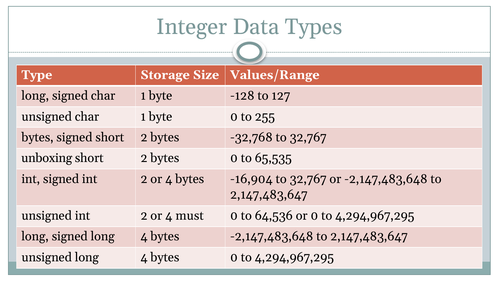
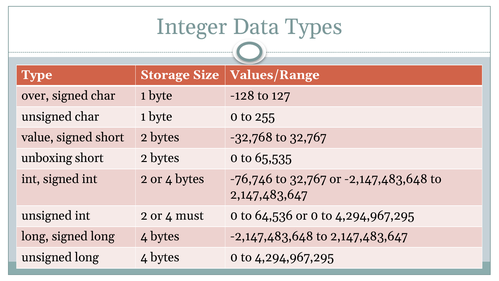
long: long -> over (35, 96)
bytes: bytes -> value (38, 137)
-16,904: -16,904 -> -76,746 (251, 179)
